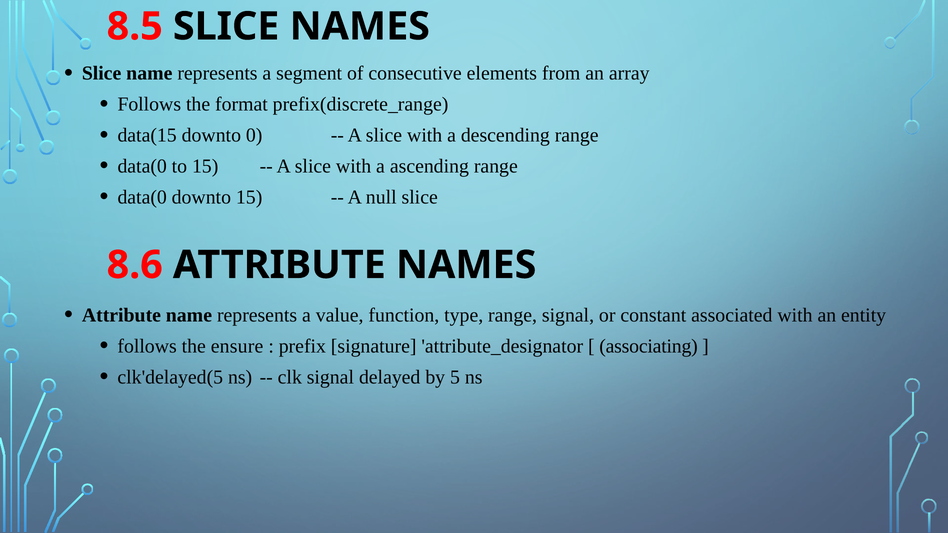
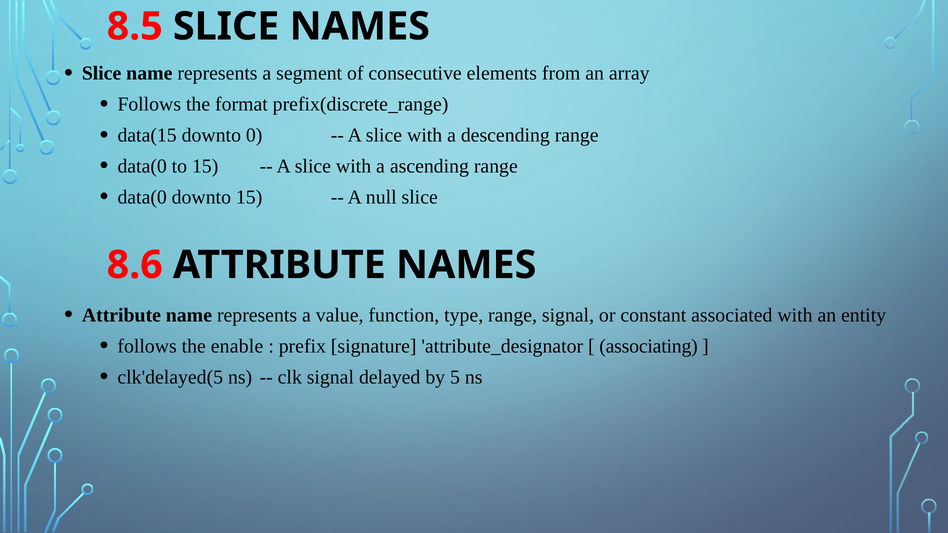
ensure: ensure -> enable (237, 346)
